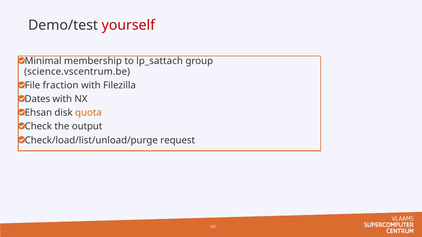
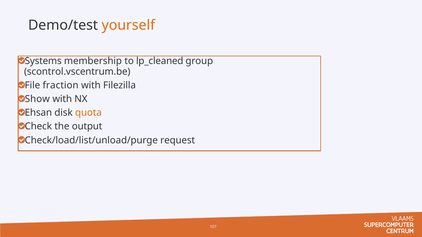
yourself colour: red -> orange (128, 25)
Minimal: Minimal -> Systems (43, 61)
lp_sattach: lp_sattach -> lp_cleaned (160, 61)
science.vscentrum.be: science.vscentrum.be -> scontrol.vscentrum.be (77, 72)
Dates: Dates -> Show (37, 99)
